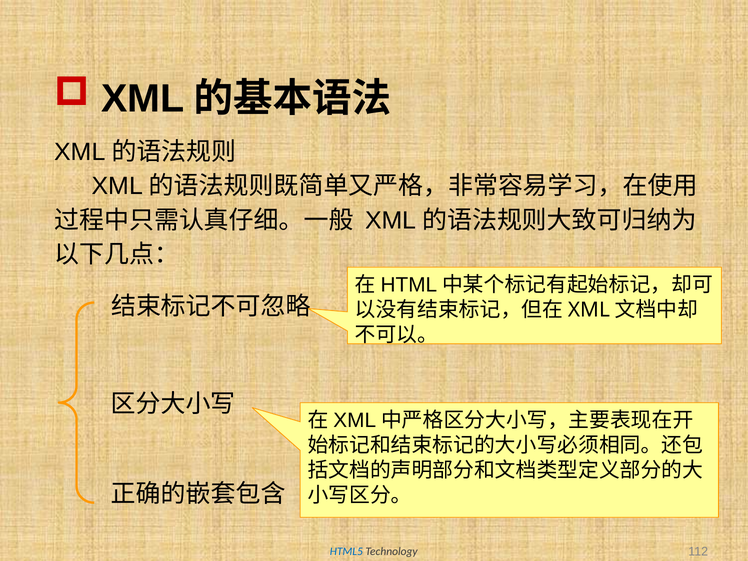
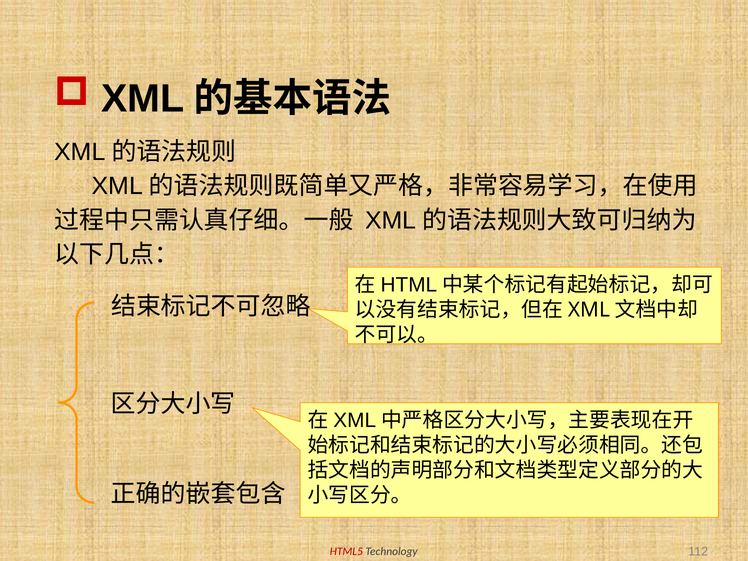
HTML5 colour: blue -> red (346, 552)
